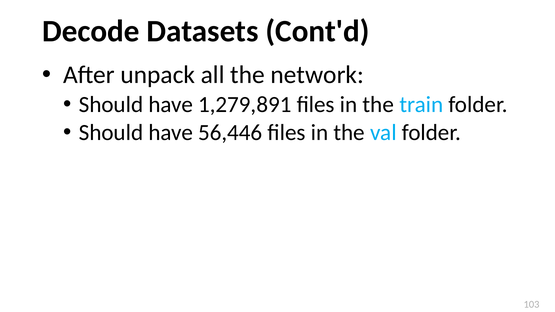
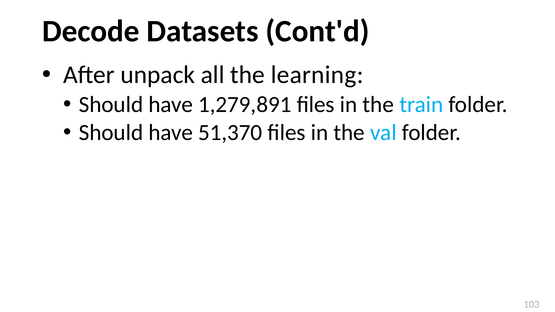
network: network -> learning (317, 75)
56,446: 56,446 -> 51,370 (230, 133)
